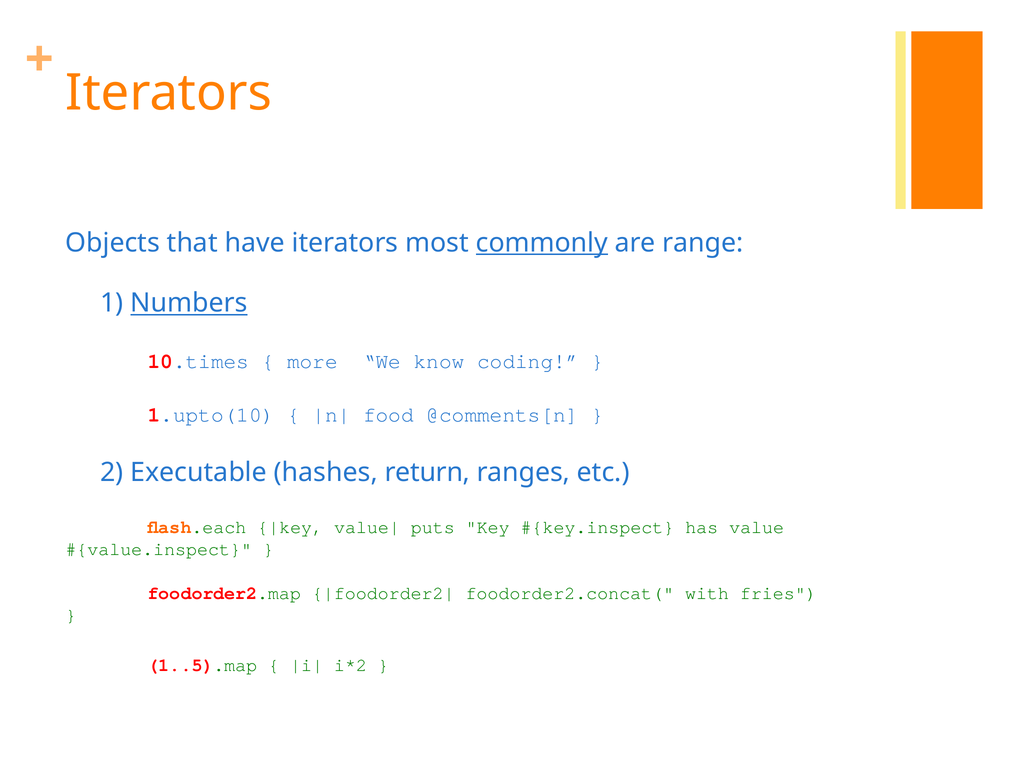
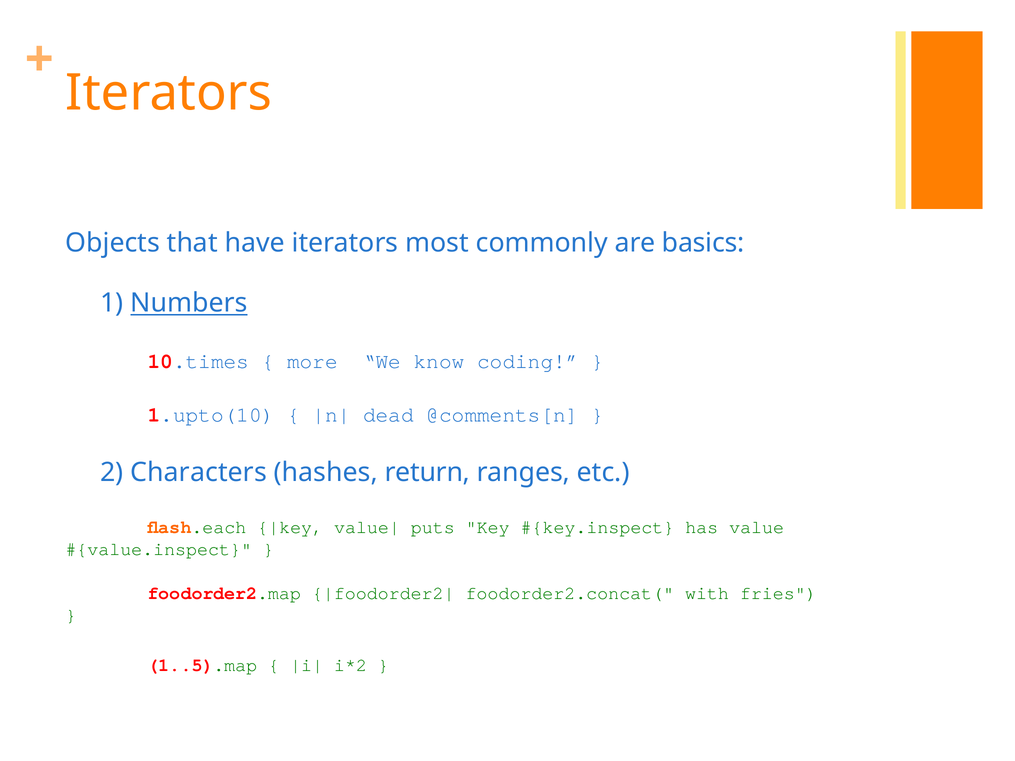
commonly underline: present -> none (542, 243)
range: range -> basics (703, 243)
food: food -> dead (388, 415)
Executable: Executable -> Characters (199, 472)
